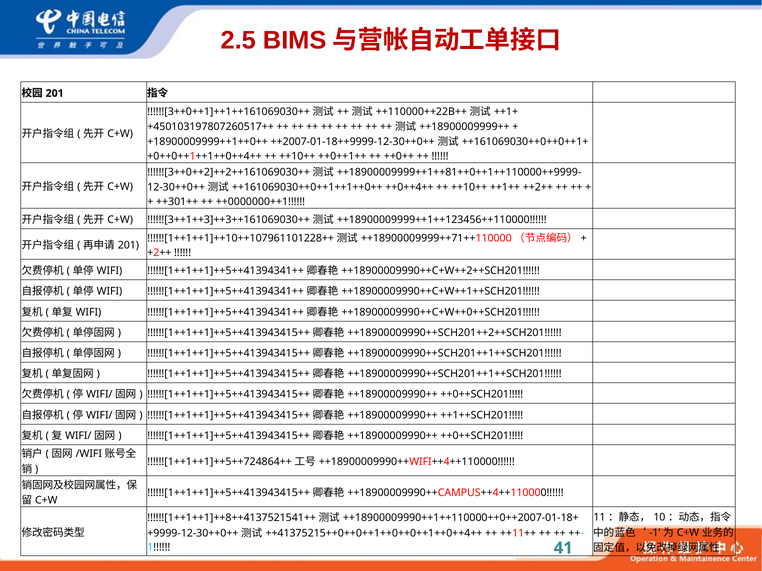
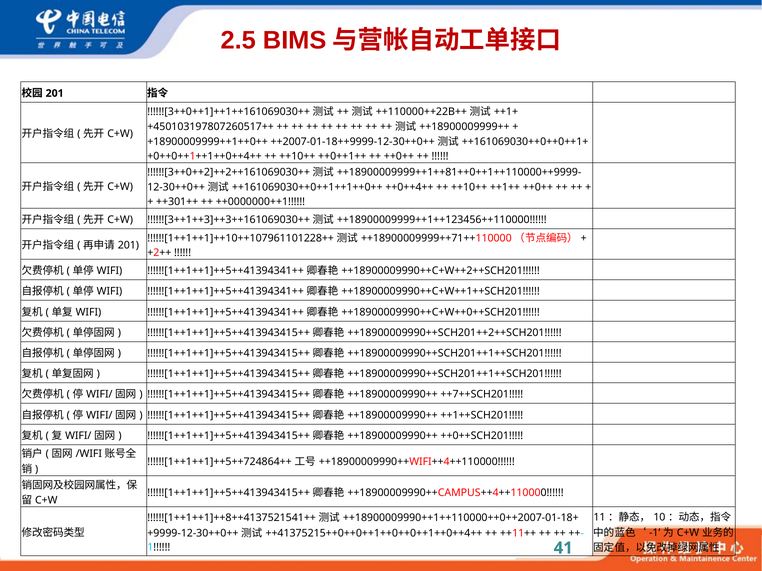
++1++ ++2++: ++2++ -> ++0++ (538, 188)
++0++SCH201: ++0++SCH201 -> ++7++SCH201 (482, 395)
